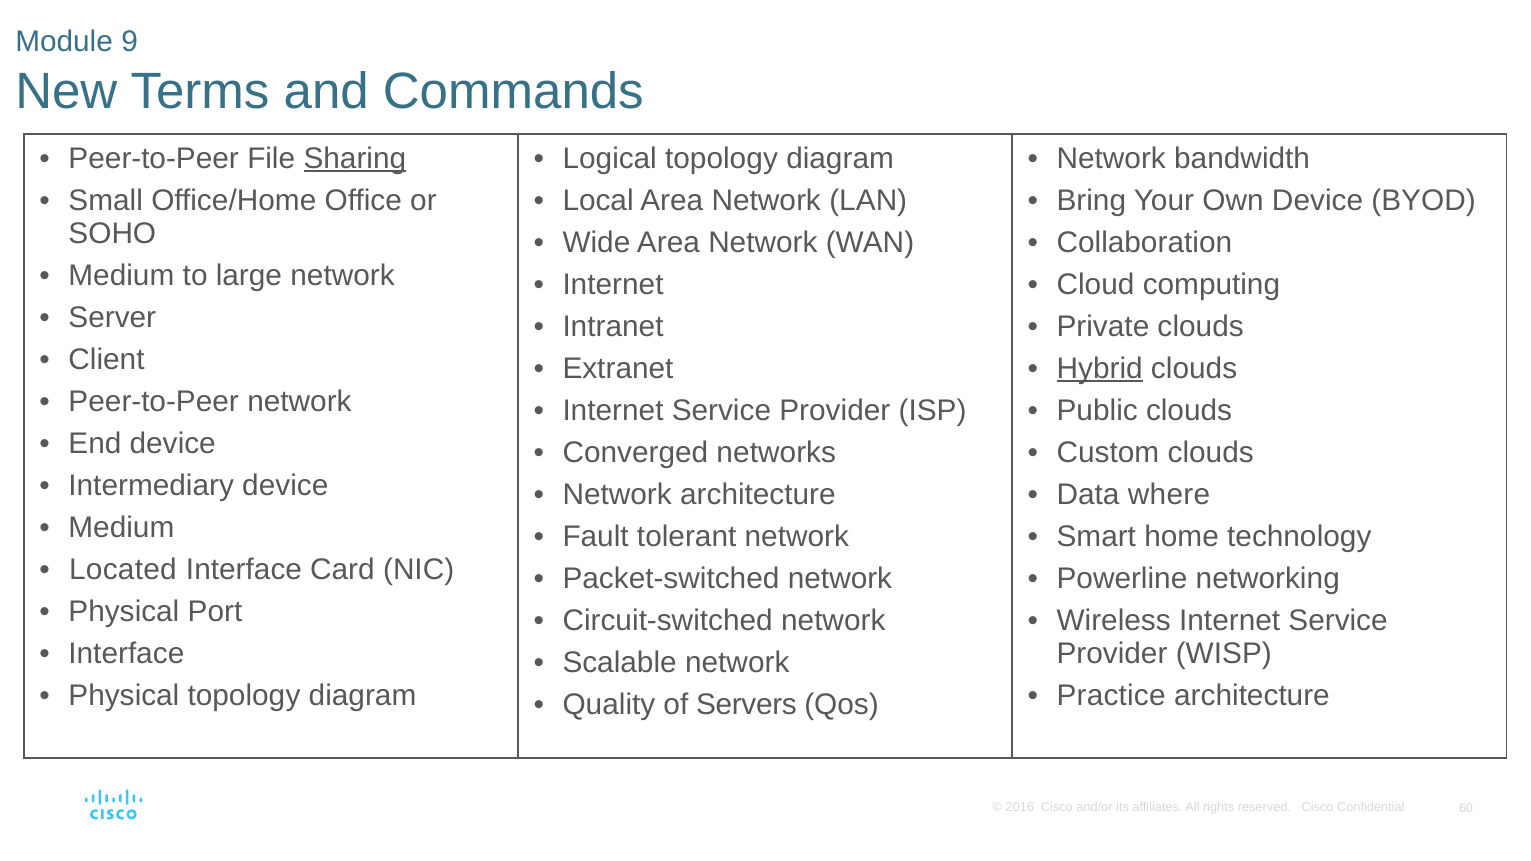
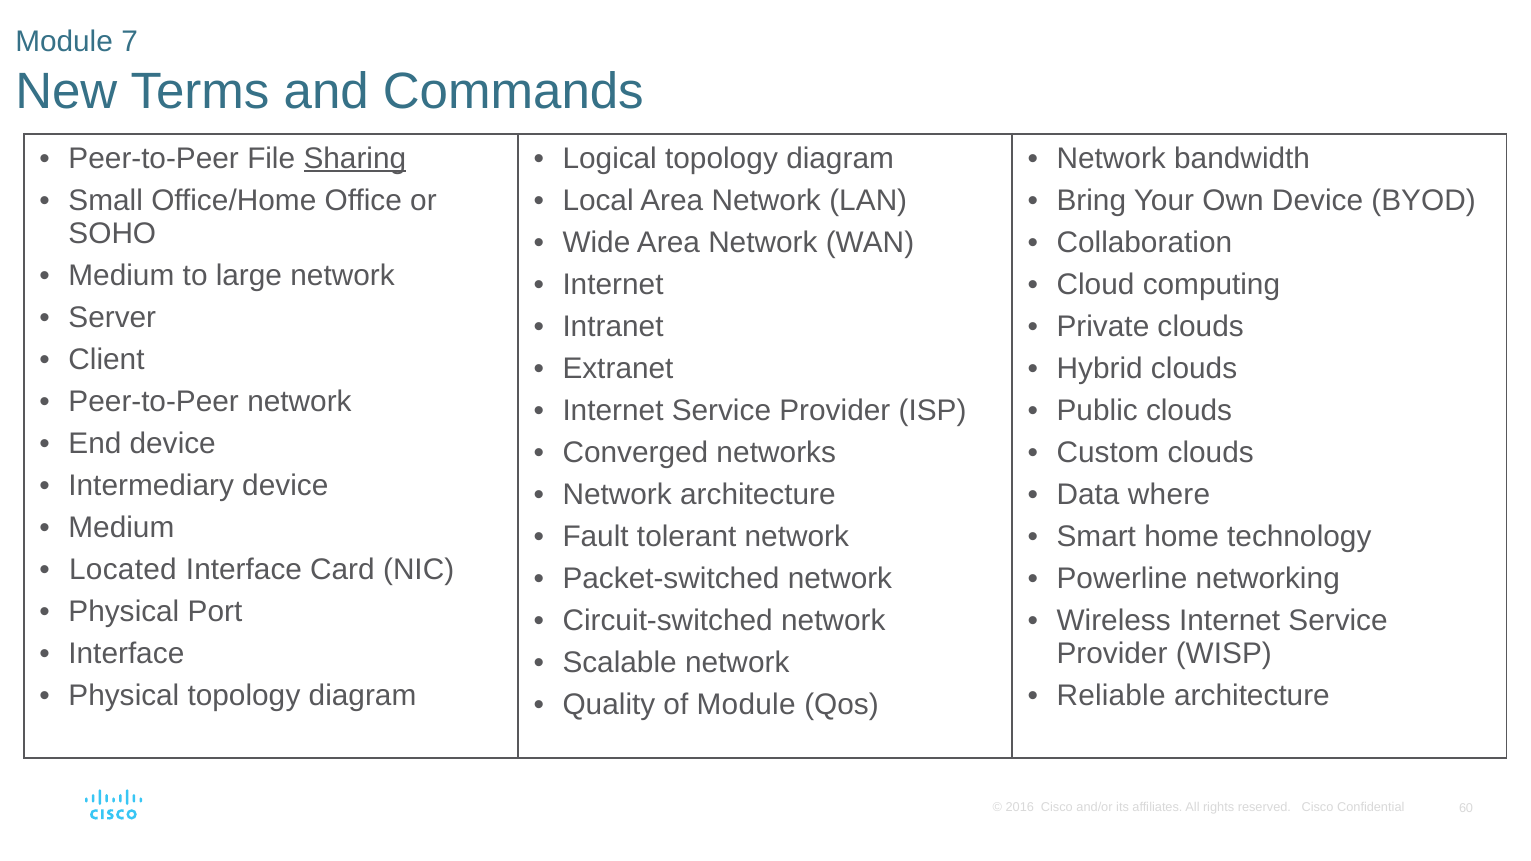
9: 9 -> 7 (130, 42)
Hybrid underline: present -> none (1100, 369)
Practice: Practice -> Reliable (1111, 696)
of Servers: Servers -> Module (746, 705)
